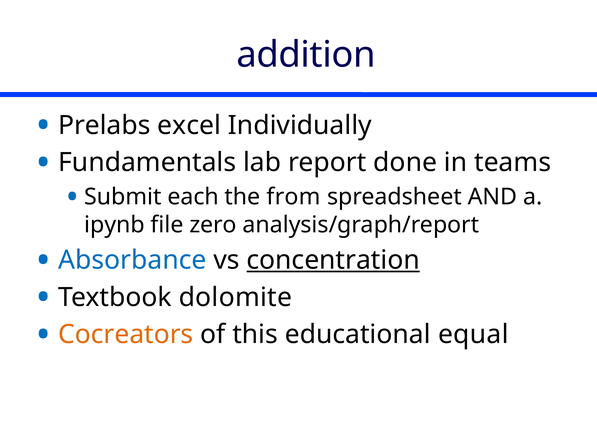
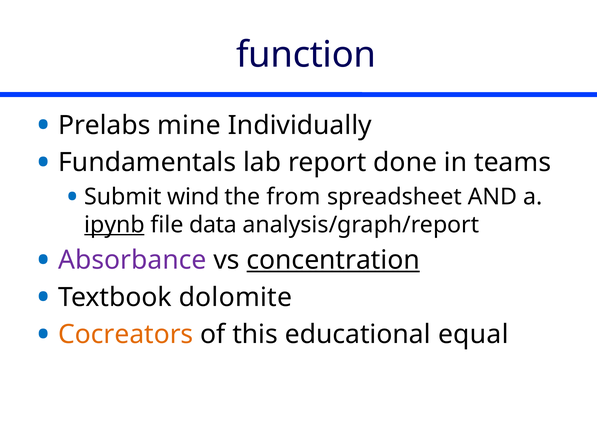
addition: addition -> function (306, 55)
excel: excel -> mine (189, 125)
each: each -> wind (193, 197)
ipynb underline: none -> present (114, 225)
zero: zero -> data (213, 225)
Absorbance colour: blue -> purple (132, 260)
